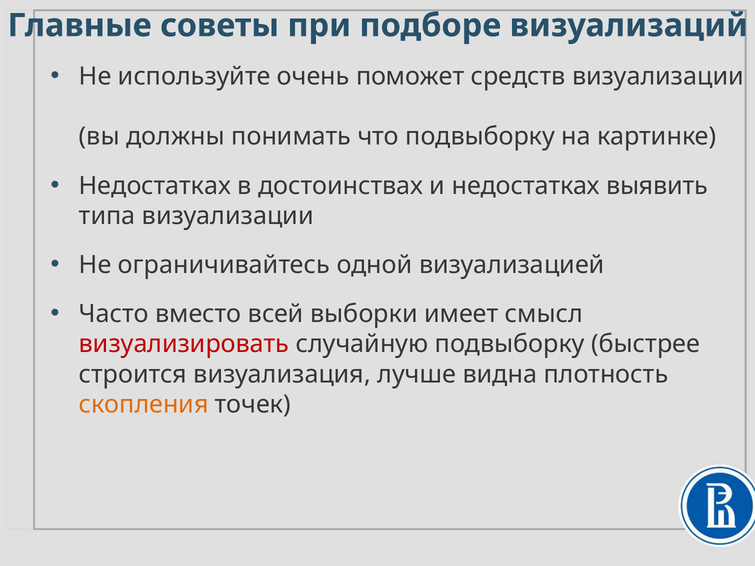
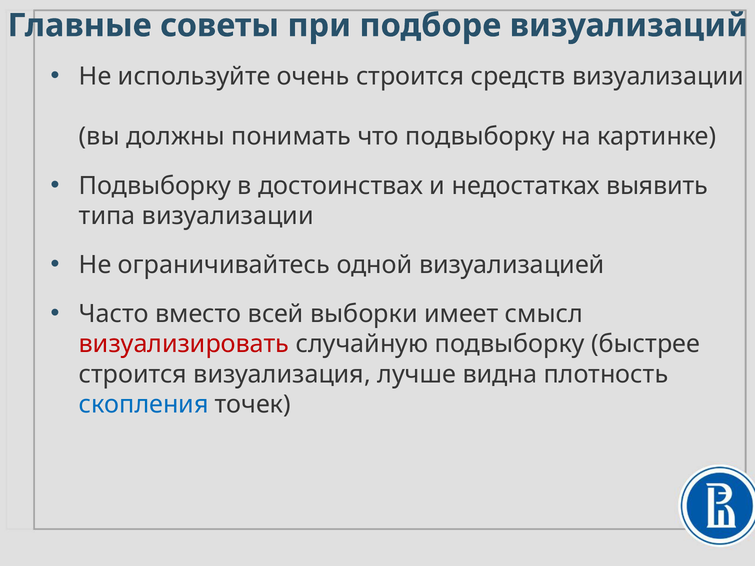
очень поможет: поможет -> строится (410, 76)
Недостатках: Недостатках -> Подвыборку (155, 186)
скопления colour: orange -> blue (144, 405)
